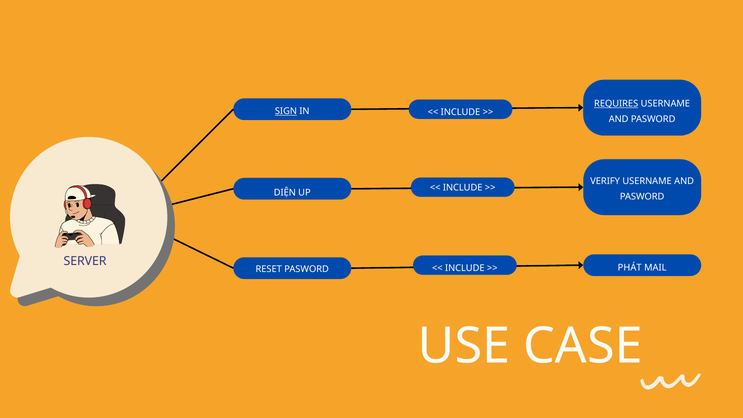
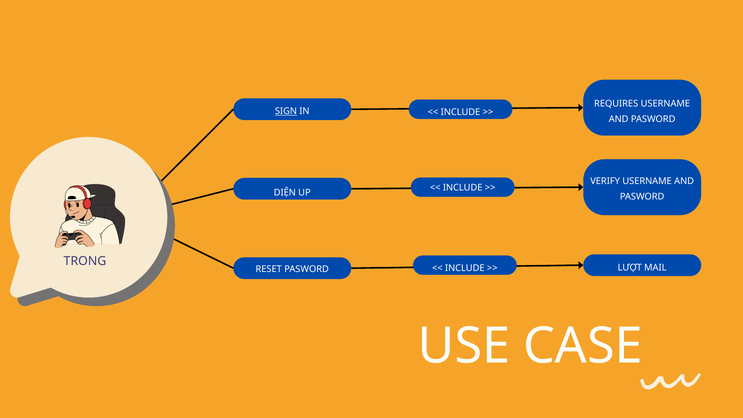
REQUIRES underline: present -> none (616, 104)
SERVER: SERVER -> TRONG (85, 261)
PHÁT: PHÁT -> LƯỢT (630, 267)
